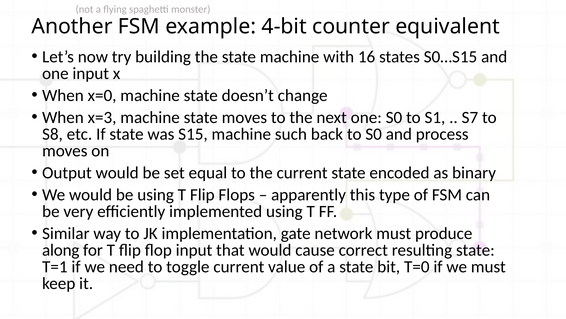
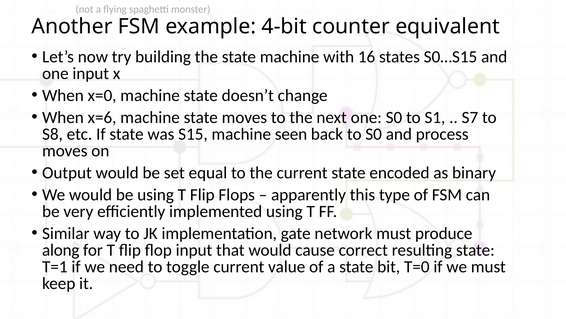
x=3: x=3 -> x=6 (102, 117)
such: such -> seen (291, 134)
